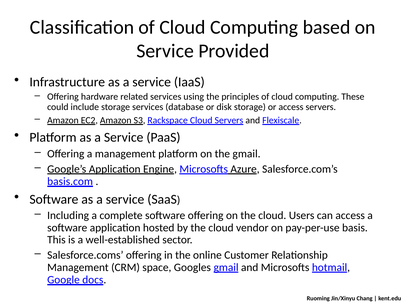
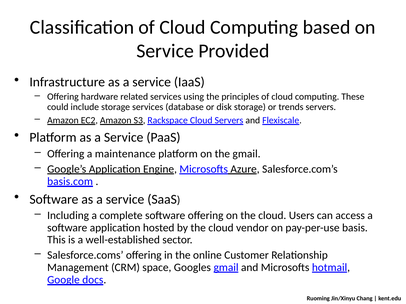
or access: access -> trends (291, 107)
a management: management -> maintenance (125, 154)
